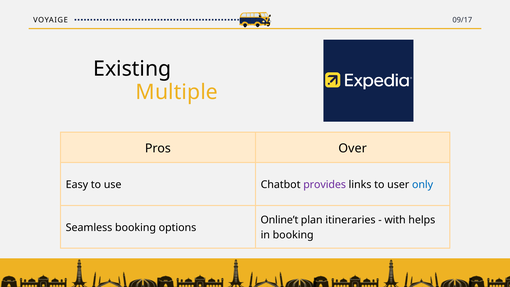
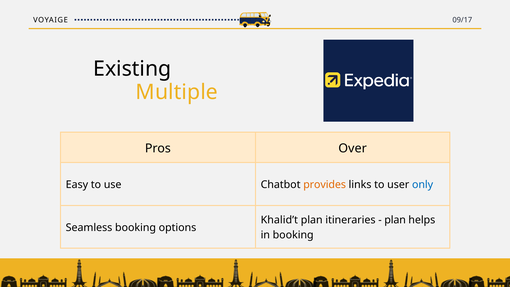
provides colour: purple -> orange (325, 185)
Online’t: Online’t -> Khalid’t (279, 220)
with: with -> plan (395, 220)
